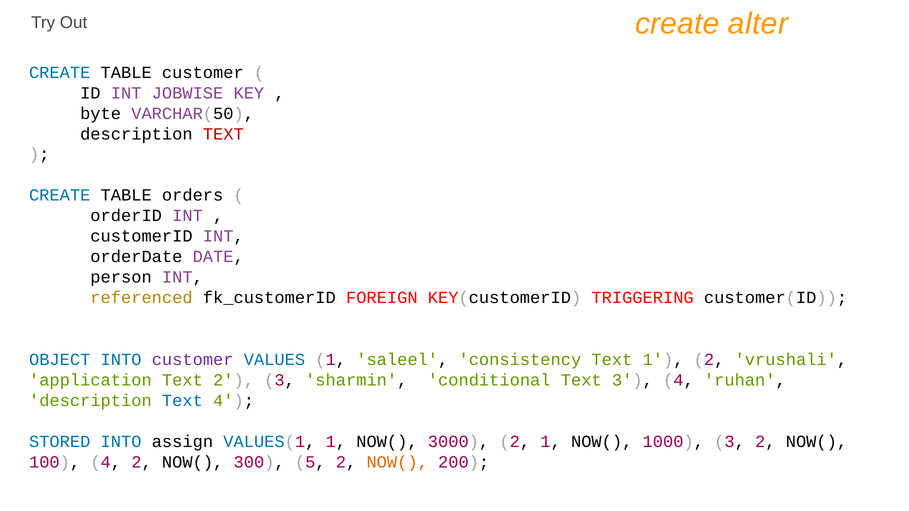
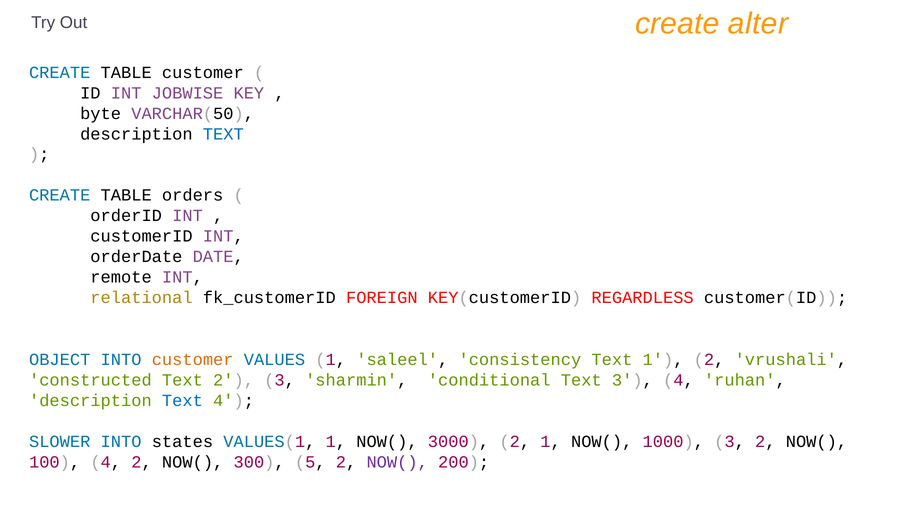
TEXT colour: red -> blue (223, 134)
person: person -> remote (121, 277)
referenced: referenced -> relational (142, 298)
TRIGGERING: TRIGGERING -> REGARDLESS (643, 298)
customer colour: purple -> orange (193, 360)
application: application -> constructed (90, 380)
STORED: STORED -> SLOWER (60, 442)
assign: assign -> states (182, 442)
NOW( colour: orange -> purple (397, 462)
